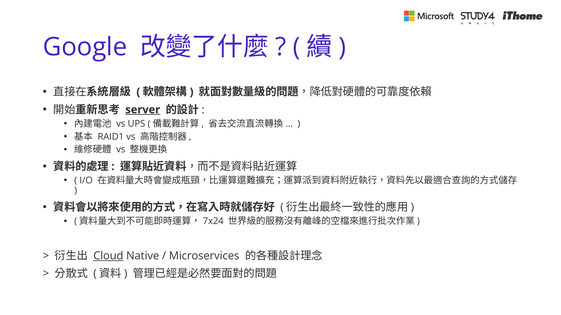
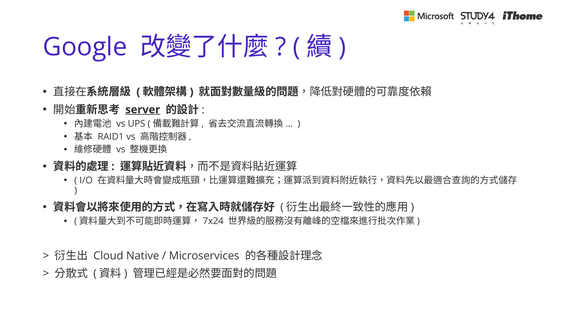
Cloud underline: present -> none (108, 256)
